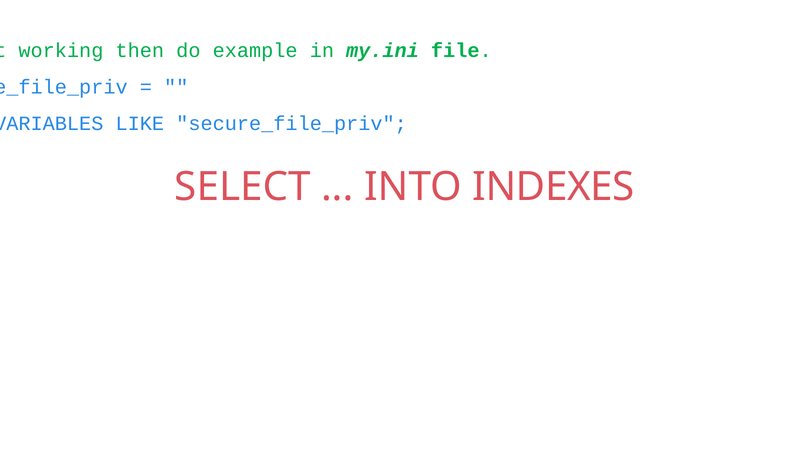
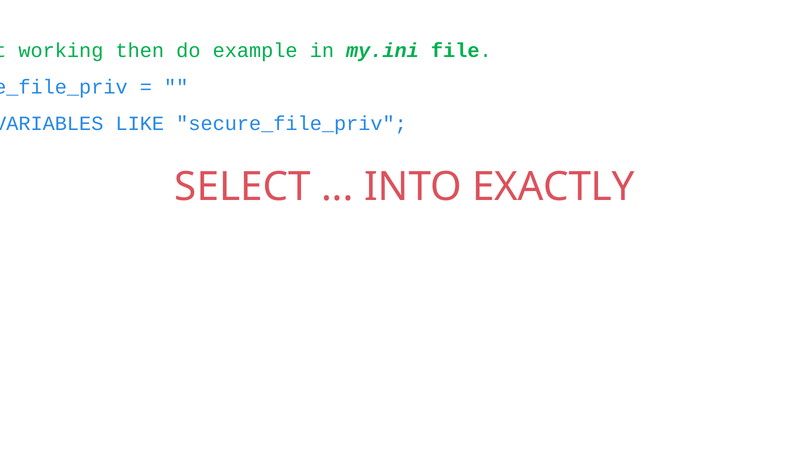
INDEXES: INDEXES -> EXACTLY (553, 187)
